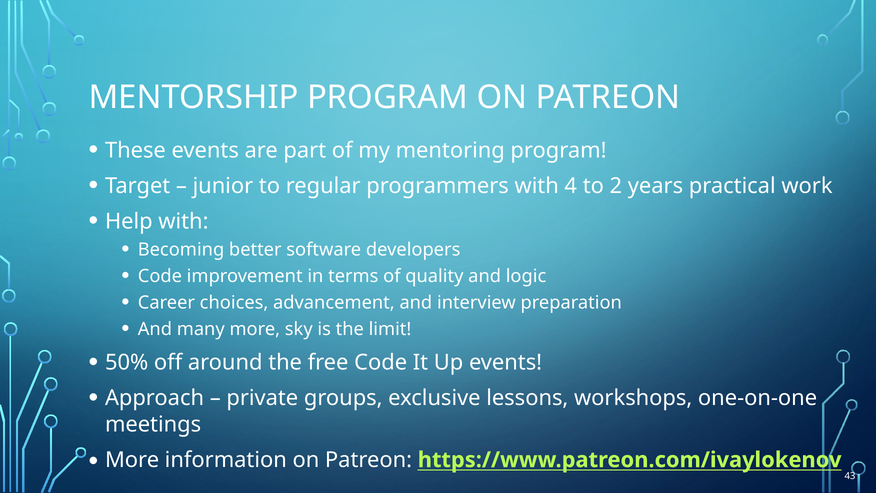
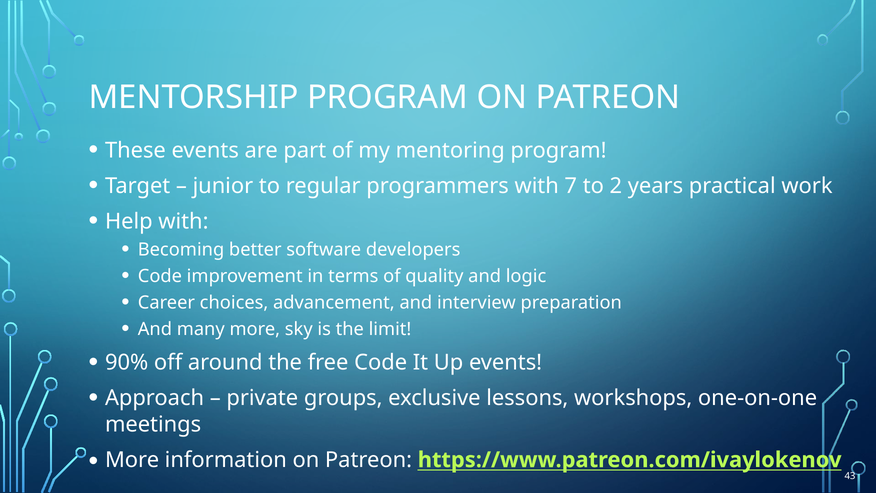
4: 4 -> 7 (571, 186)
50%: 50% -> 90% (127, 363)
